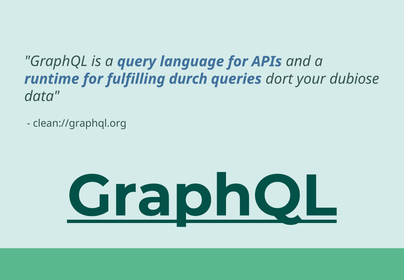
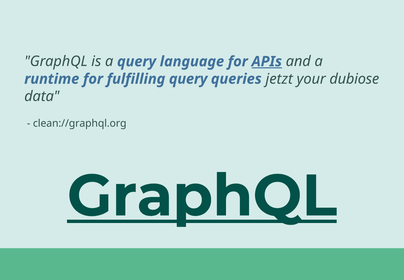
APIs underline: none -> present (267, 61)
fulfilling durch: durch -> query (188, 79)
dort: dort -> jetzt (279, 79)
